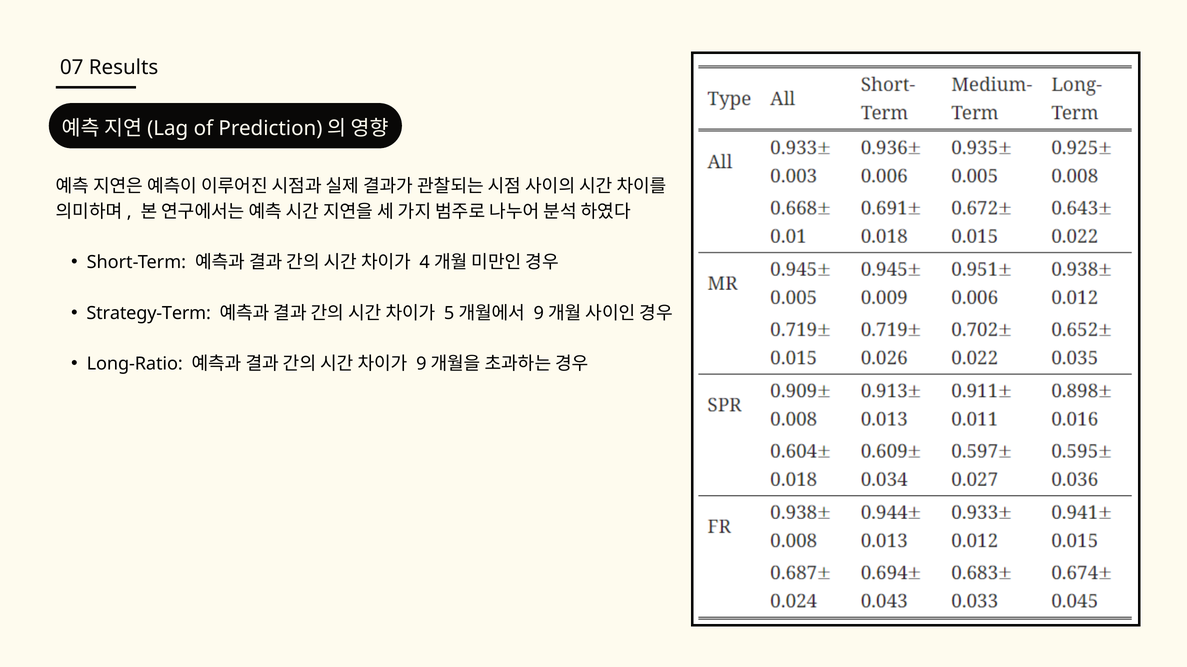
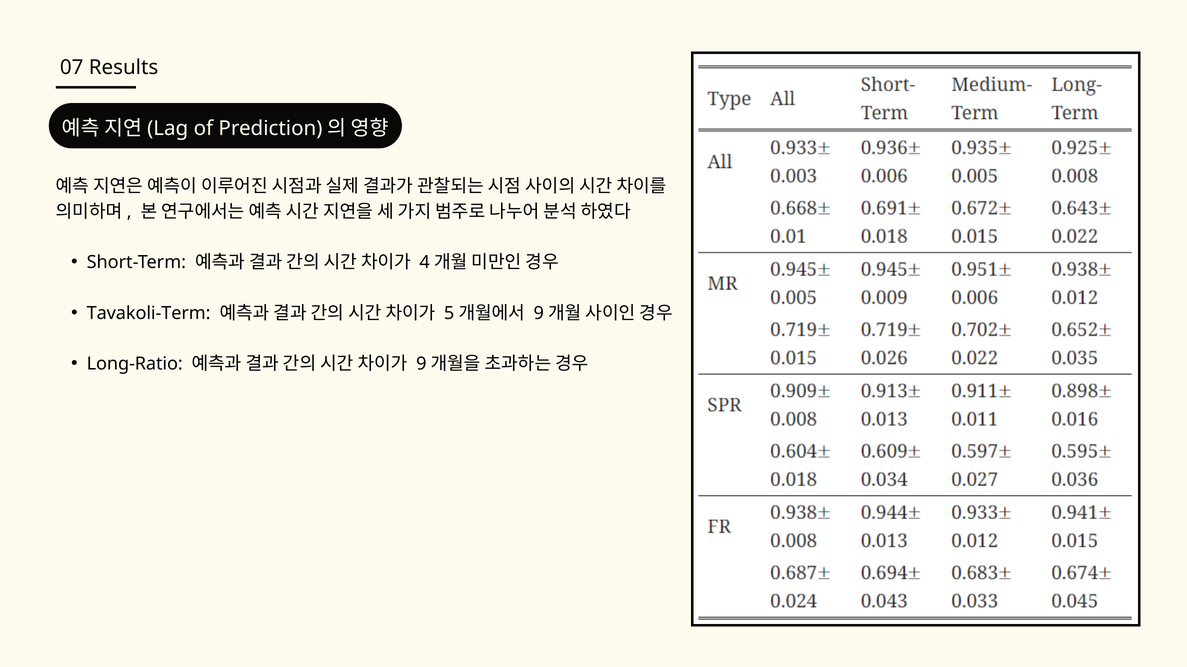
Strategy-Term: Strategy-Term -> Tavakoli-Term (149, 313)
